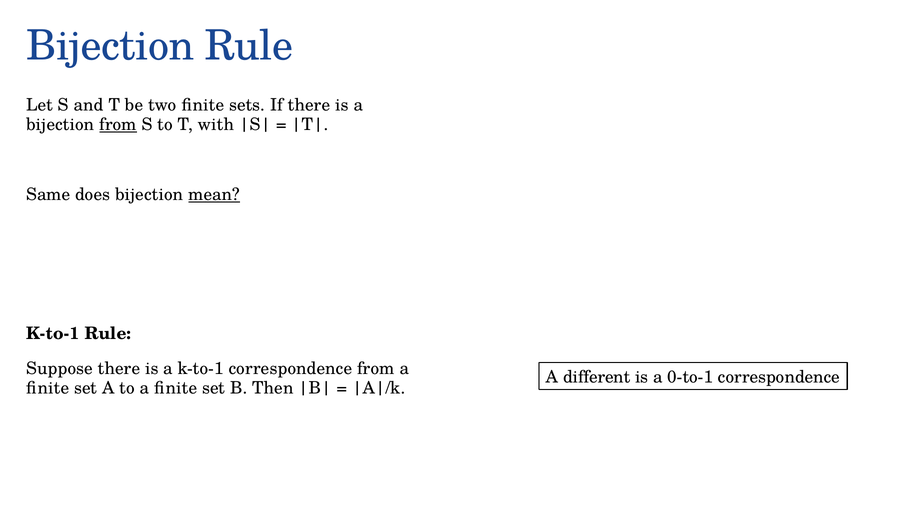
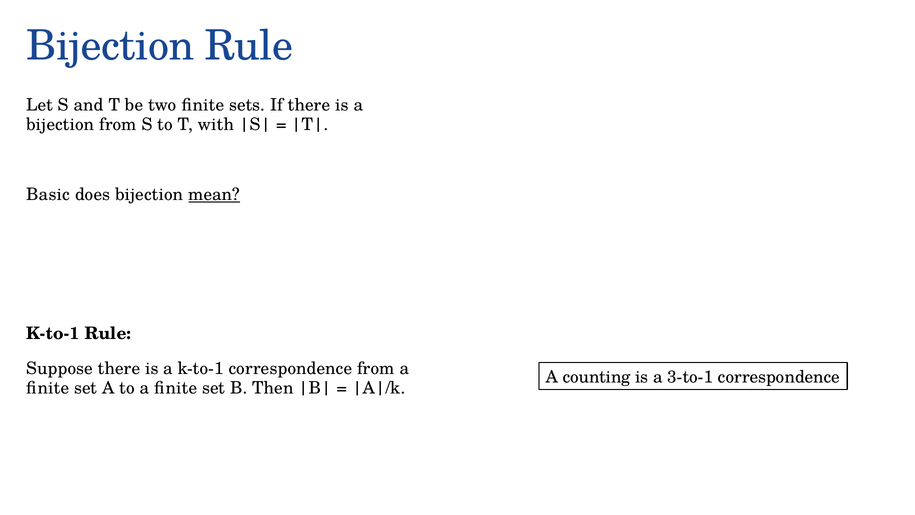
from underline: present -> none (118, 125)
Same: Same -> Basic (48, 194)
different: different -> counting (597, 377)
0-to-1: 0-to-1 -> 3-to-1 (690, 377)
